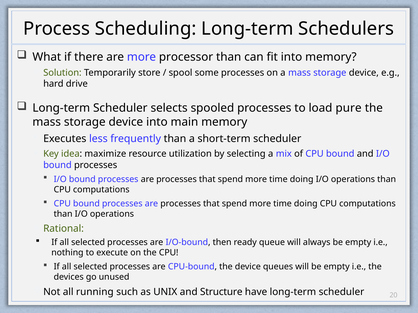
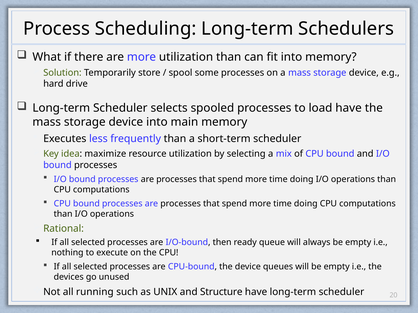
more processor: processor -> utilization (186, 57)
load pure: pure -> have (349, 108)
